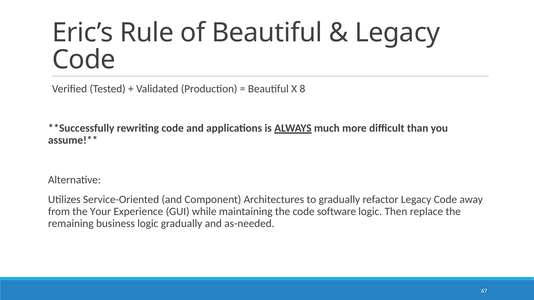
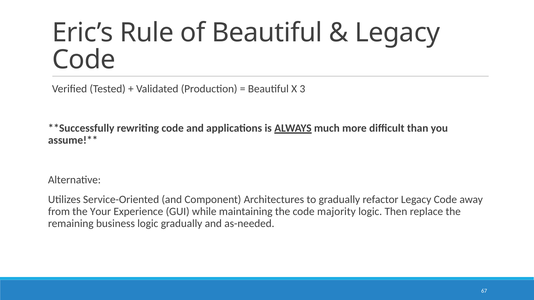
8: 8 -> 3 (302, 89)
software: software -> majority (336, 212)
